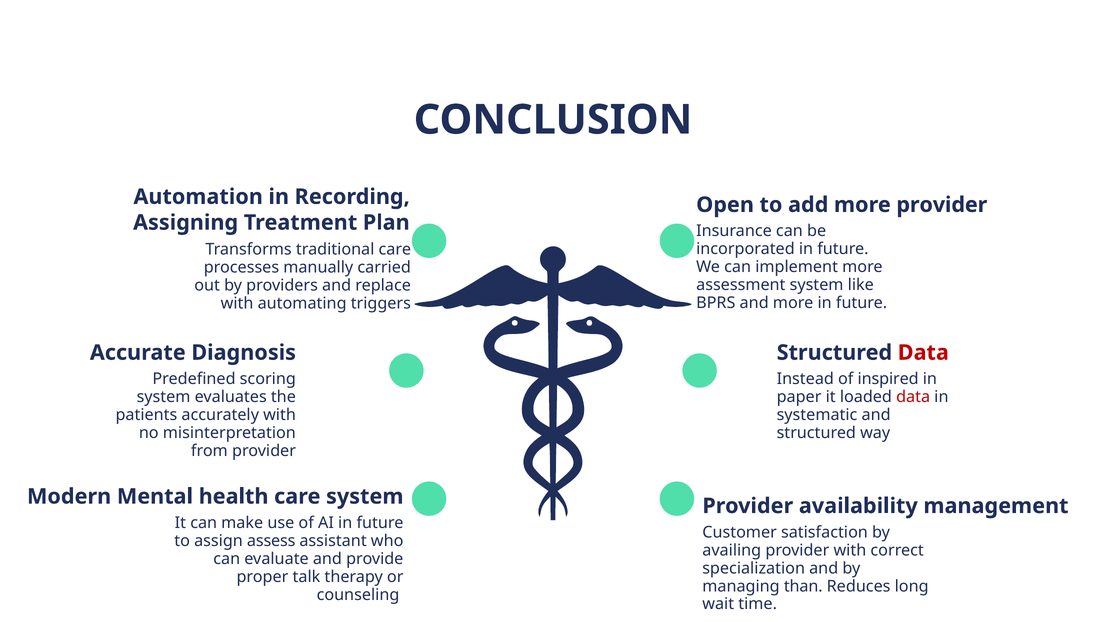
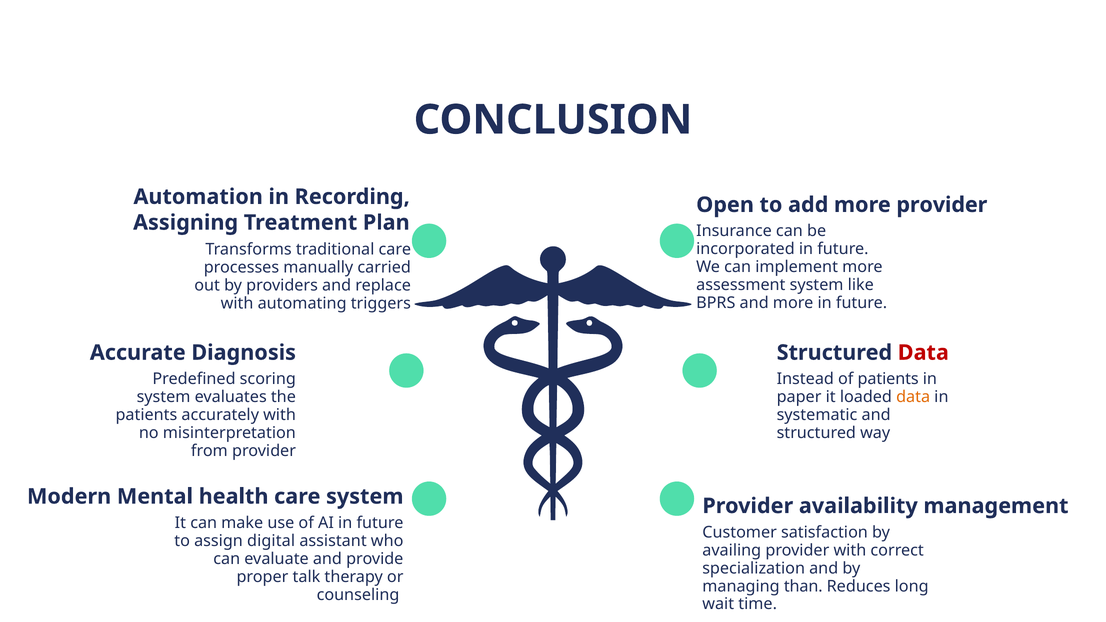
of inspired: inspired -> patients (888, 379)
data colour: red -> orange (913, 397)
assess: assess -> digital (271, 541)
